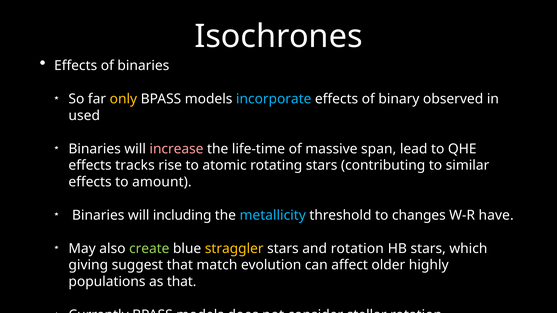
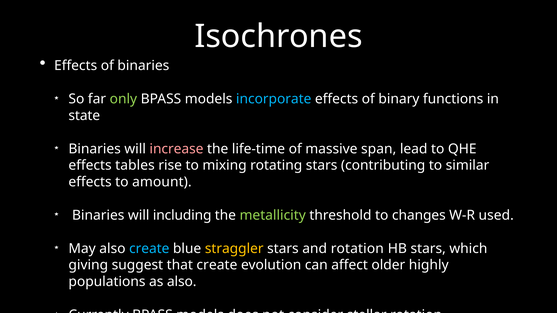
only colour: yellow -> light green (123, 99)
observed: observed -> functions (453, 99)
used: used -> state (84, 116)
tracks: tracks -> tables (135, 166)
atomic: atomic -> mixing (225, 166)
metallicity colour: light blue -> light green (273, 215)
have: have -> used (496, 215)
create colour: light green -> light blue (149, 249)
that match: match -> create (217, 265)
as that: that -> also (182, 282)
